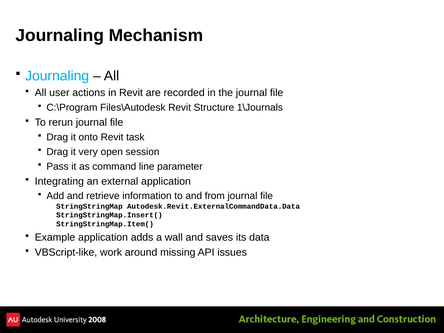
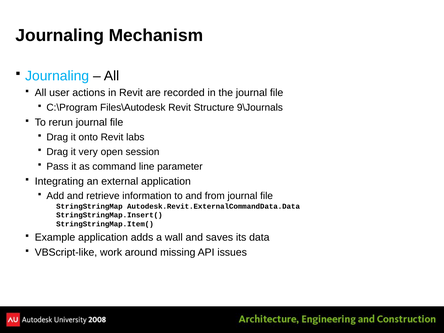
1\Journals: 1\Journals -> 9\Journals (260, 108)
task: task -> labs (135, 137)
